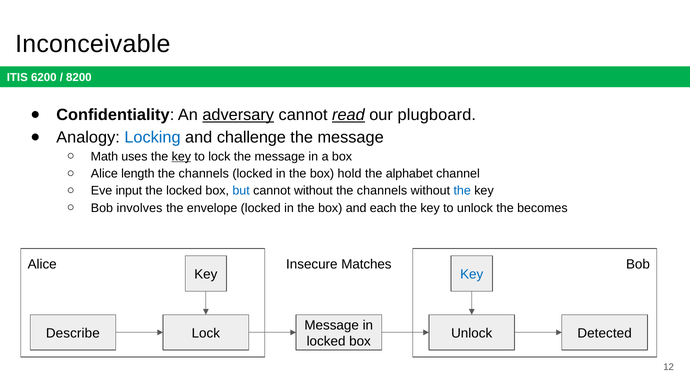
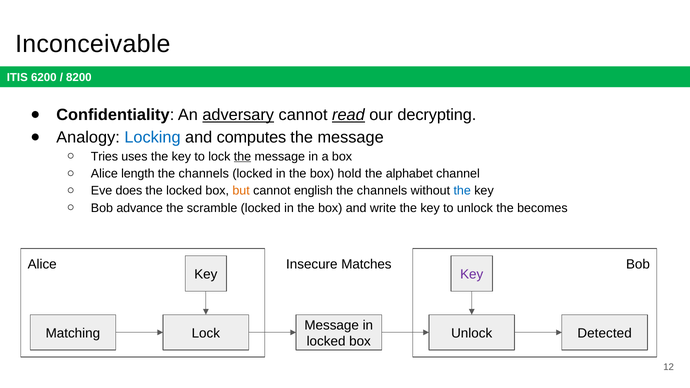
plugboard: plugboard -> decrypting (437, 115)
challenge: challenge -> computes (251, 137)
Math: Math -> Tries (104, 156)
key underline: present -> none (181, 156)
the underline: none -> present (242, 156)
input: input -> does (129, 191)
but colour: blue -> orange (241, 191)
cannot without: without -> english (313, 191)
involves: involves -> advance (140, 208)
envelope: envelope -> scramble (212, 208)
each: each -> write (383, 208)
Key colour: blue -> purple (472, 275)
Describe: Describe -> Matching (73, 333)
